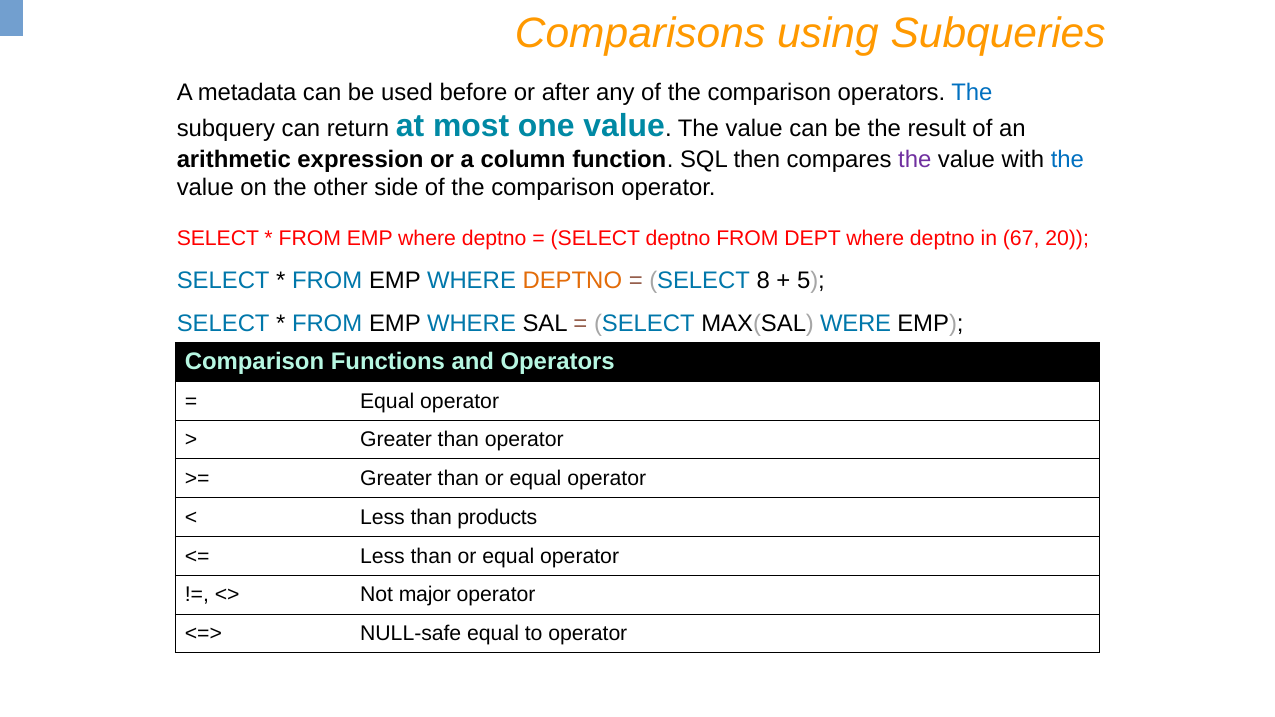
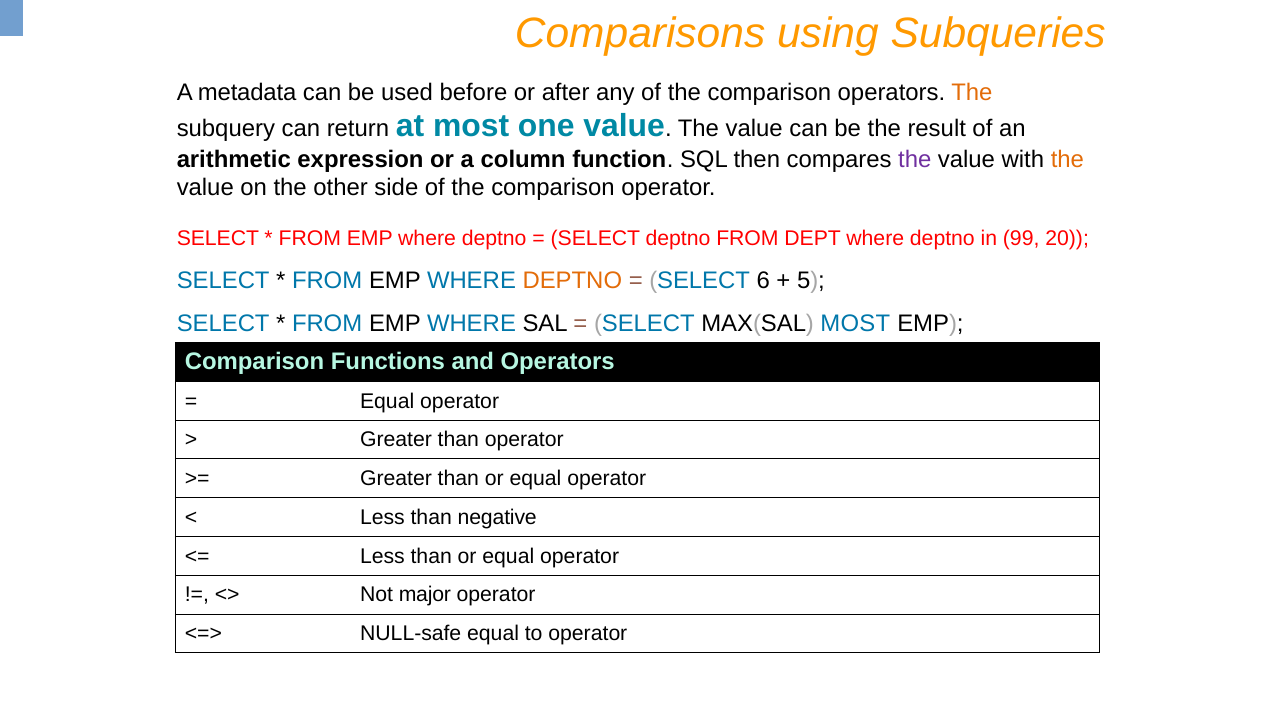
The colour: blue -> orange (972, 92)
the colour: blue -> orange (1067, 159)
67: 67 -> 99 (1021, 239)
8: 8 -> 6 (763, 280)
MAX(SAL WERE: WERE -> MOST (855, 323)
products: products -> negative (497, 517)
